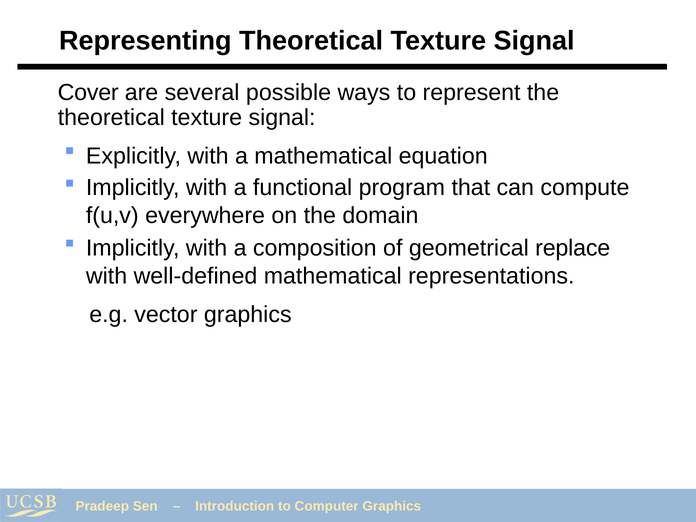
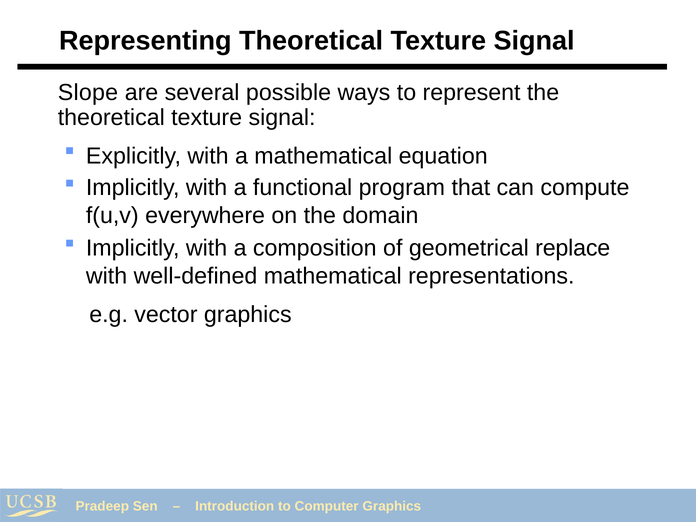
Cover: Cover -> Slope (88, 92)
